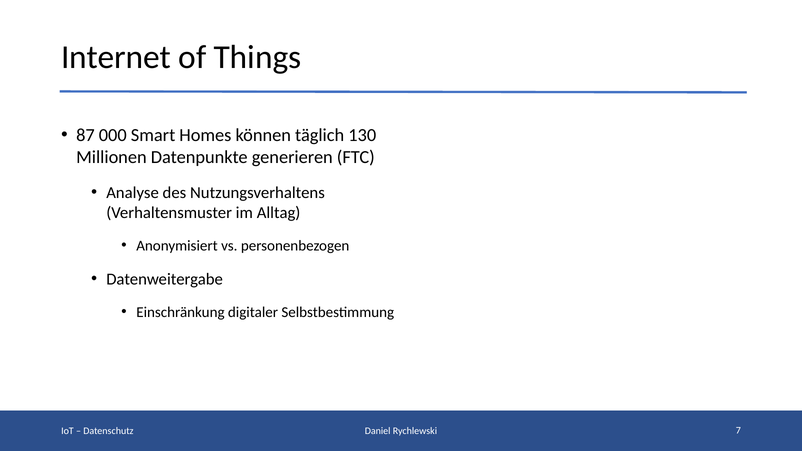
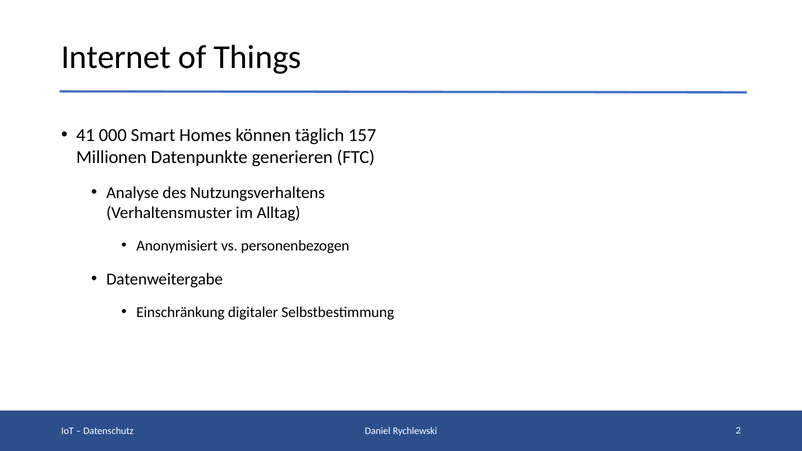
87: 87 -> 41 (85, 135)
130: 130 -> 157 (362, 135)
7: 7 -> 2 (738, 431)
